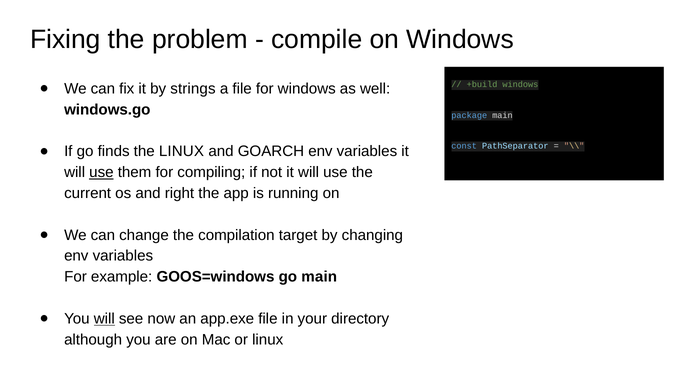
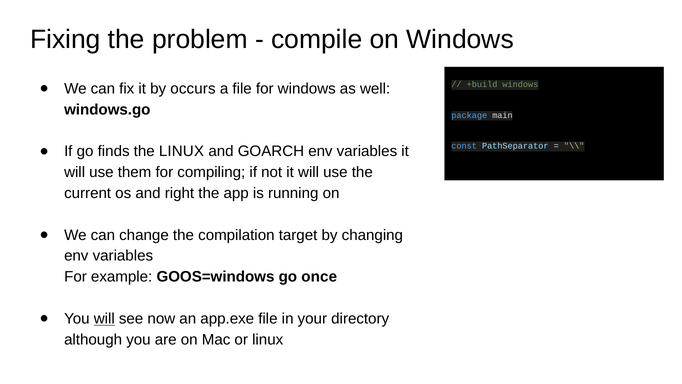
strings: strings -> occurs (193, 89)
use underline: present -> none (101, 172)
go main: main -> once (319, 277)
